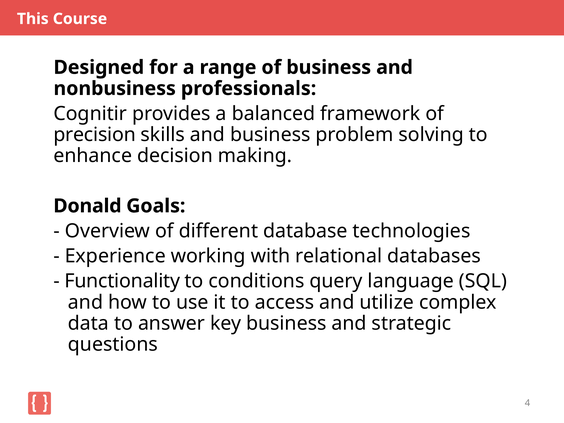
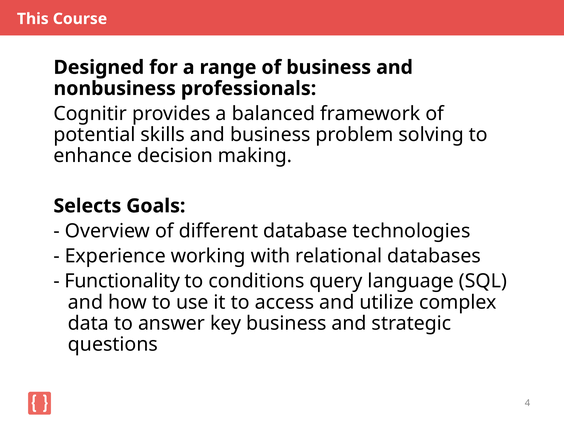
precision: precision -> potential (95, 135)
Donald: Donald -> Selects (87, 206)
